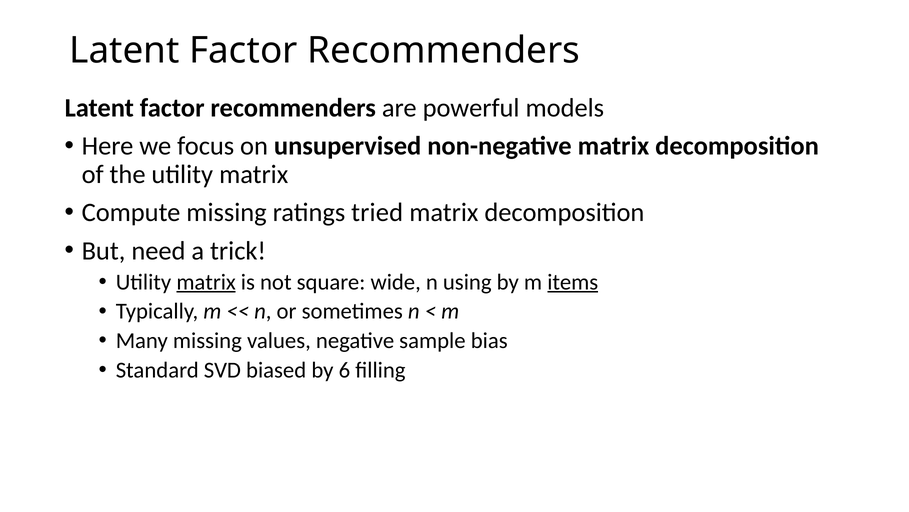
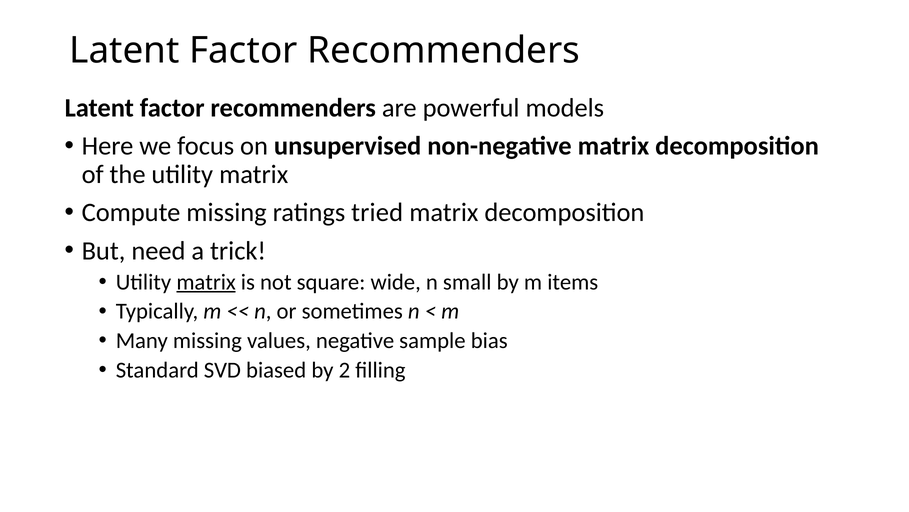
using: using -> small (467, 282)
items underline: present -> none (573, 282)
6: 6 -> 2 (344, 370)
